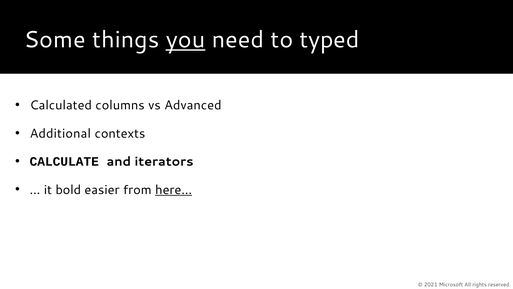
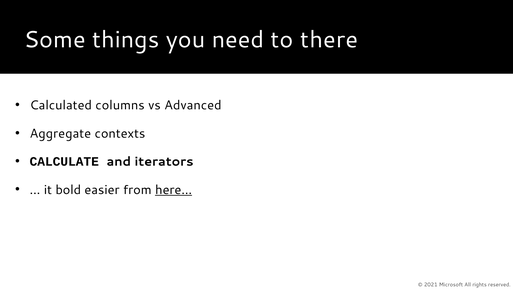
you underline: present -> none (186, 40)
typed: typed -> there (329, 40)
Additional: Additional -> Aggregate (60, 133)
